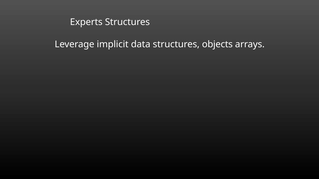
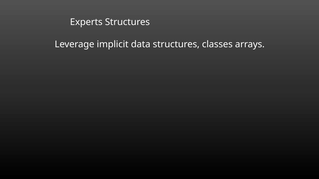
objects: objects -> classes (217, 45)
